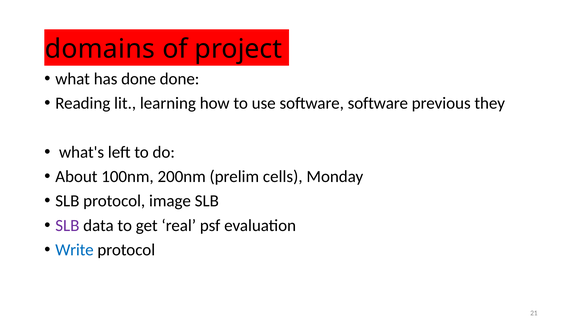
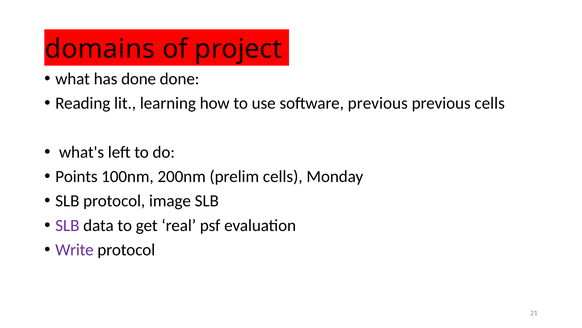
software software: software -> previous (378, 103)
previous they: they -> cells (490, 103)
About: About -> Points (76, 176)
Write colour: blue -> purple (74, 249)
